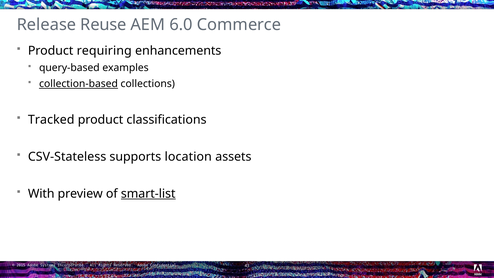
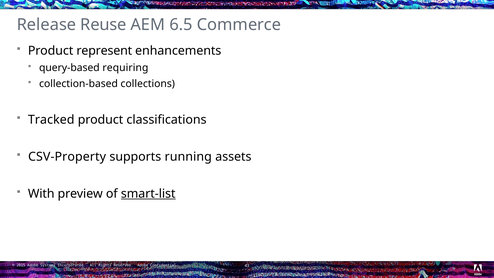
6.0: 6.0 -> 6.5 (181, 25)
requiring: requiring -> represent (104, 51)
examples: examples -> requiring (125, 68)
collection-based underline: present -> none (79, 84)
CSV-Stateless: CSV-Stateless -> CSV-Property (67, 157)
location: location -> running (188, 157)
